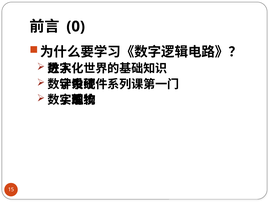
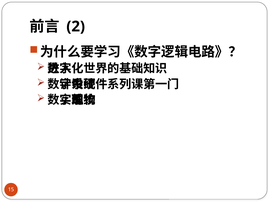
0: 0 -> 2 (76, 26)
